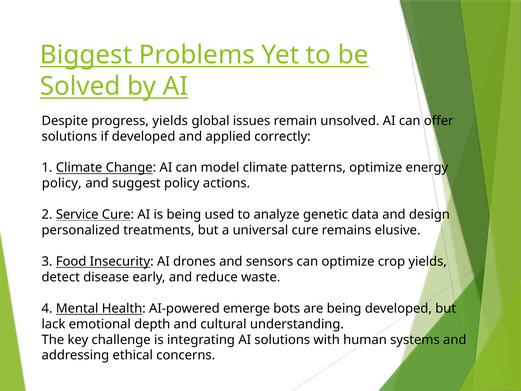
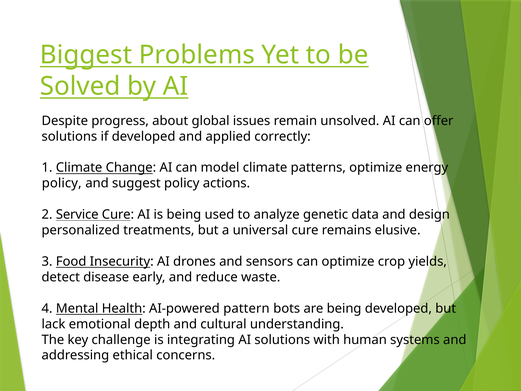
progress yields: yields -> about (170, 121)
emerge: emerge -> pattern (246, 308)
